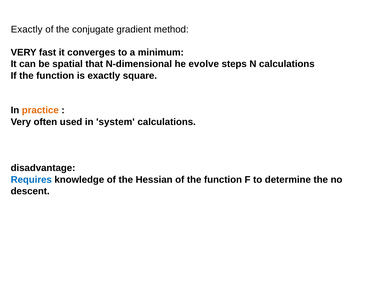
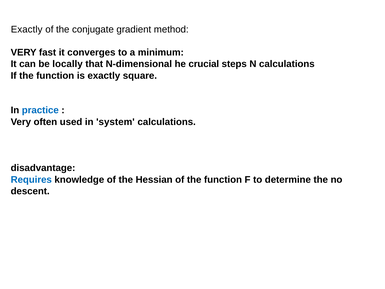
spatial: spatial -> locally (68, 64)
evolve: evolve -> crucial (204, 64)
practice colour: orange -> blue (40, 110)
